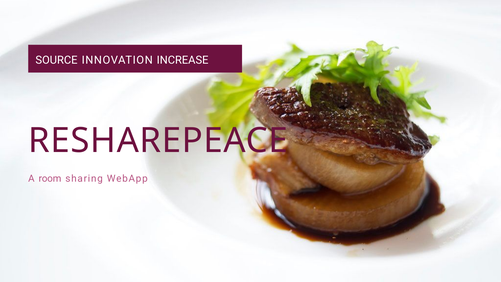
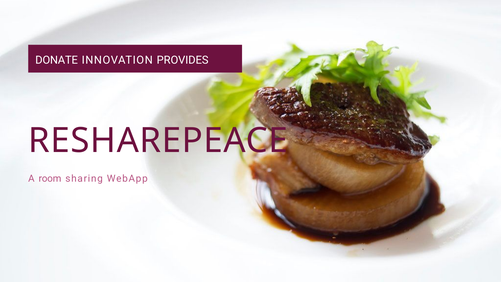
SOURCE: SOURCE -> DONATE (57, 60)
INCREASE: INCREASE -> PROVIDES (183, 60)
